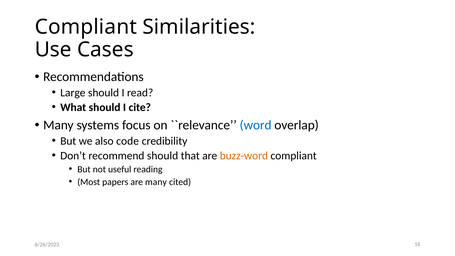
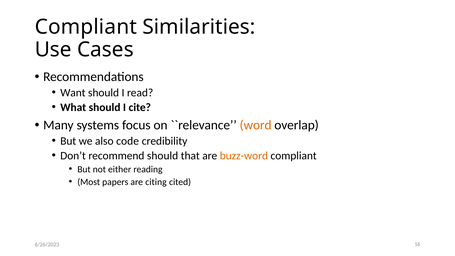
Large: Large -> Want (73, 93)
word colour: blue -> orange (256, 125)
useful: useful -> either (120, 169)
are many: many -> citing (156, 182)
